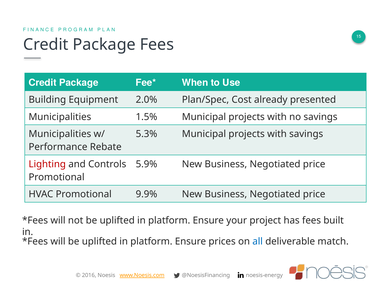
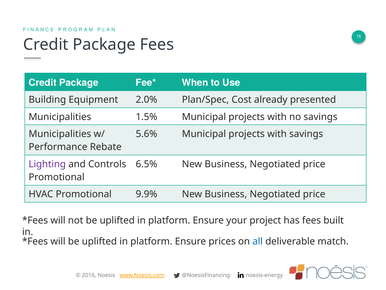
5.3%: 5.3% -> 5.6% (147, 134)
Lighting colour: red -> purple (47, 164)
5.9%: 5.9% -> 6.5% (147, 164)
